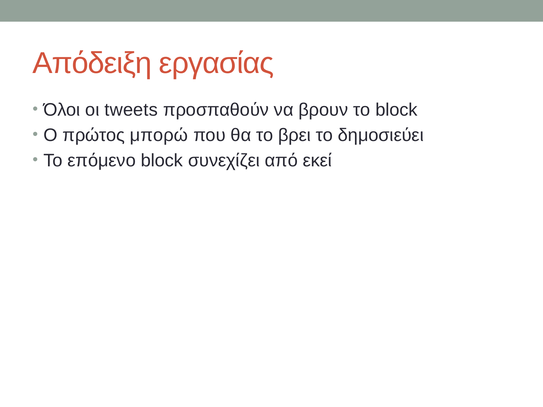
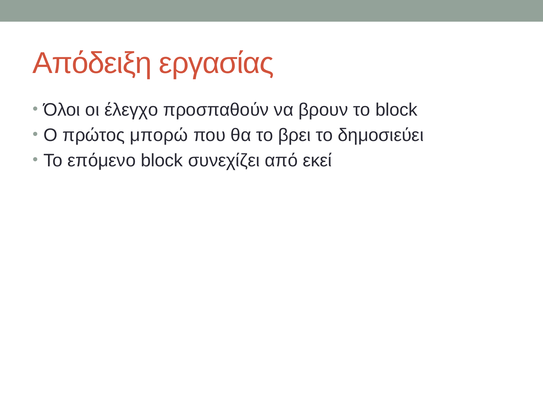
tweets: tweets -> έλεγχο (131, 110)
